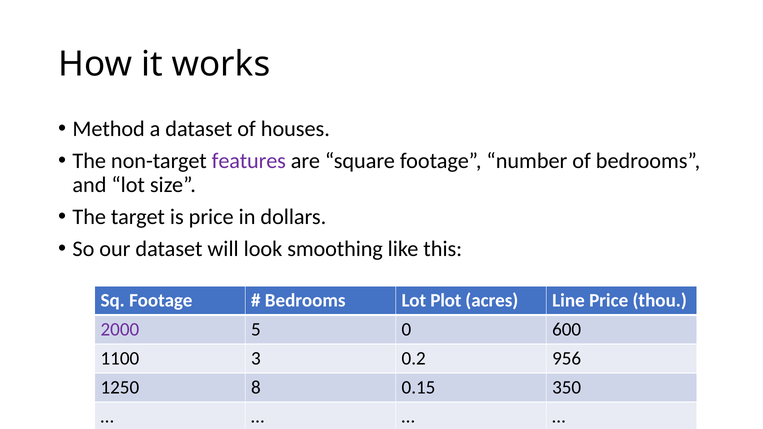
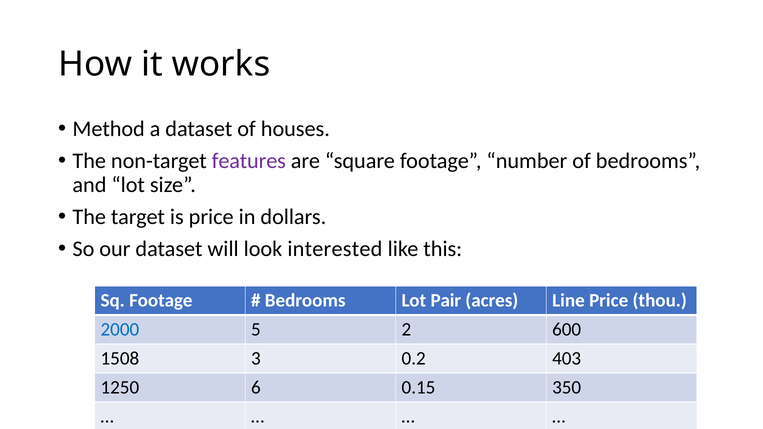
smoothing: smoothing -> interested (335, 249)
Plot: Plot -> Pair (446, 301)
2000 colour: purple -> blue (120, 330)
0: 0 -> 2 (406, 330)
1100: 1100 -> 1508 (120, 359)
956: 956 -> 403 (567, 359)
8: 8 -> 6 (256, 388)
